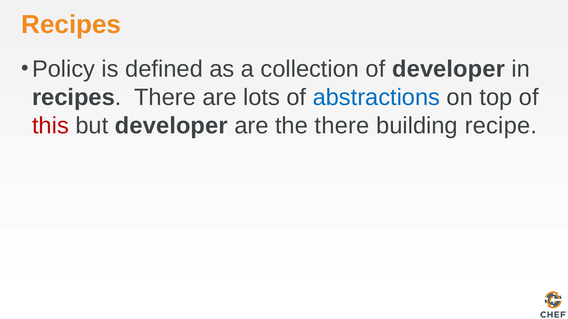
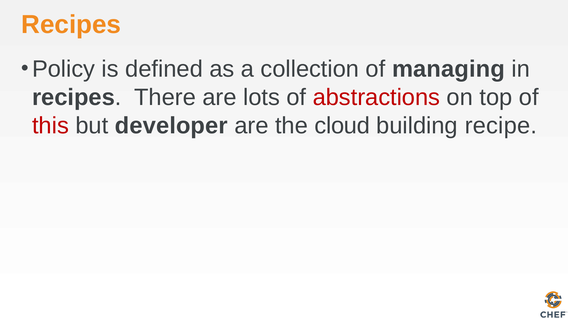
of developer: developer -> managing (449, 69)
abstractions colour: blue -> red (376, 97)
the there: there -> cloud (342, 126)
